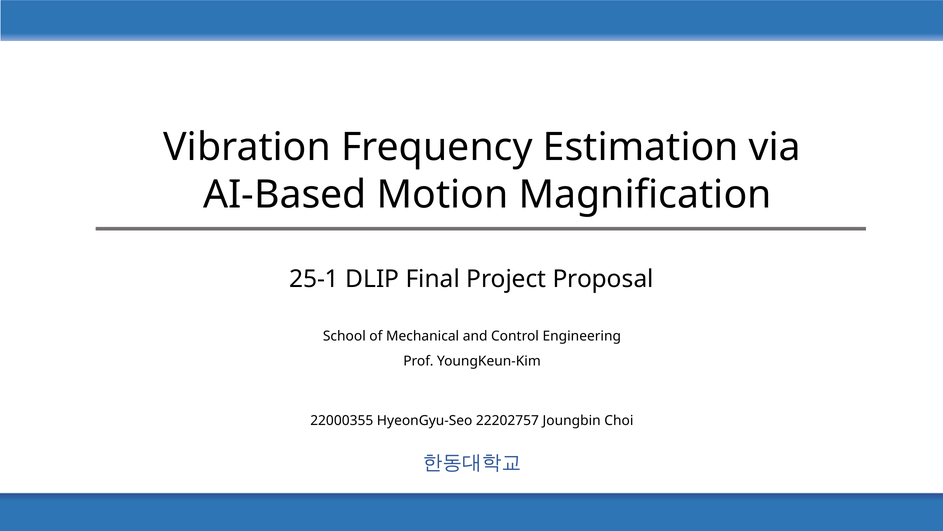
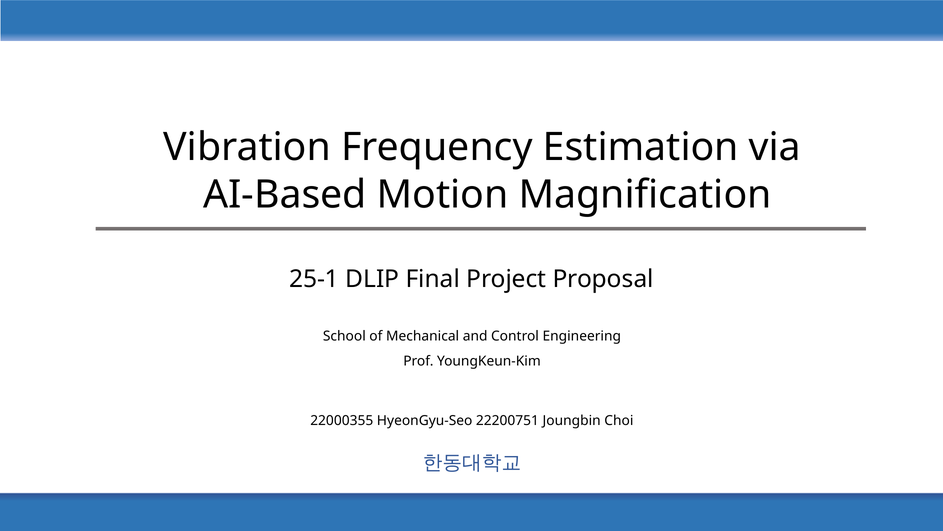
22202757: 22202757 -> 22200751 (507, 420)
